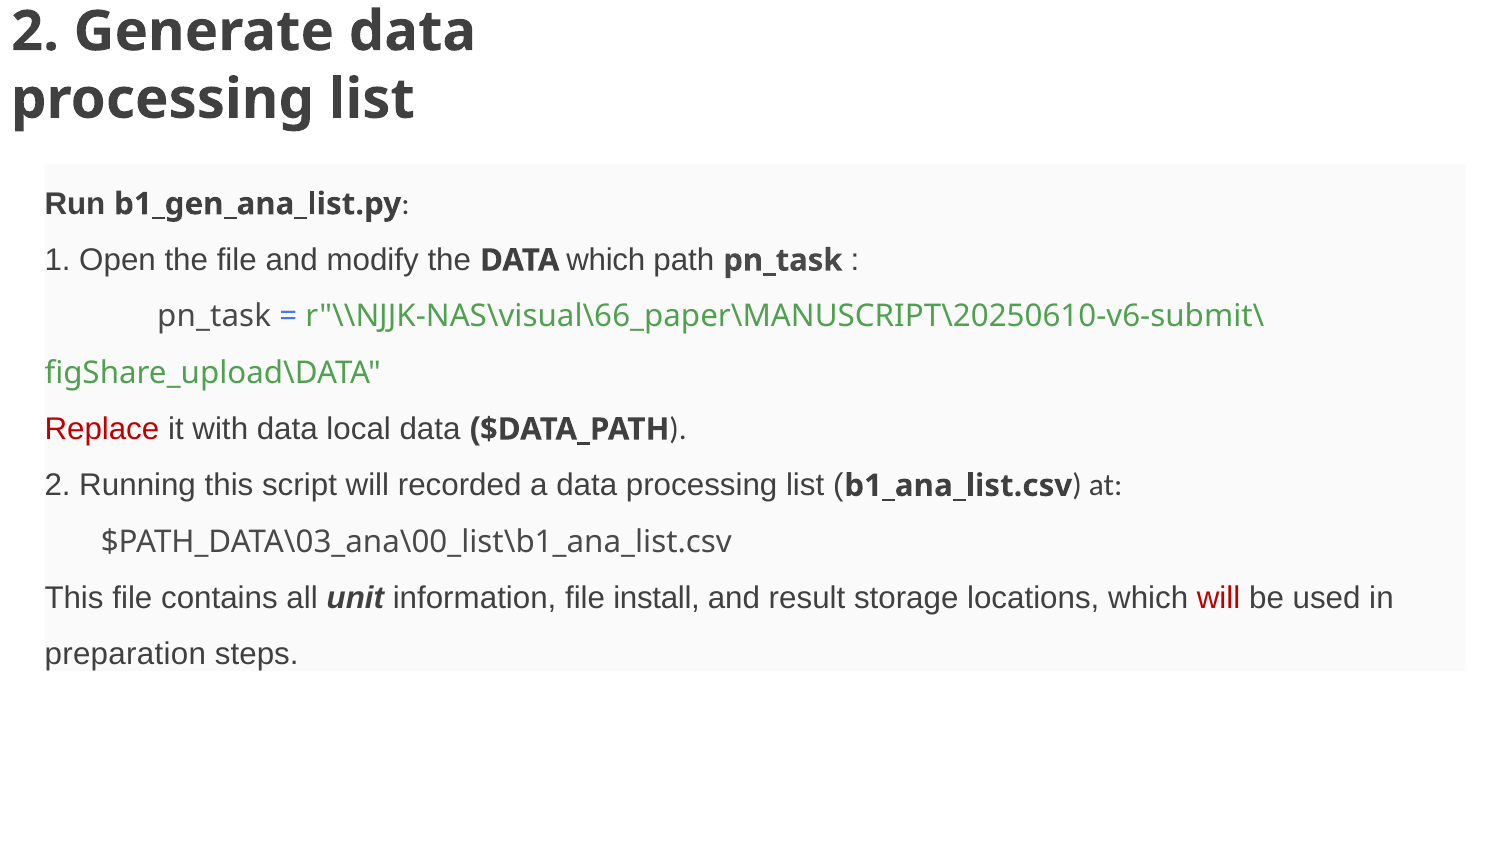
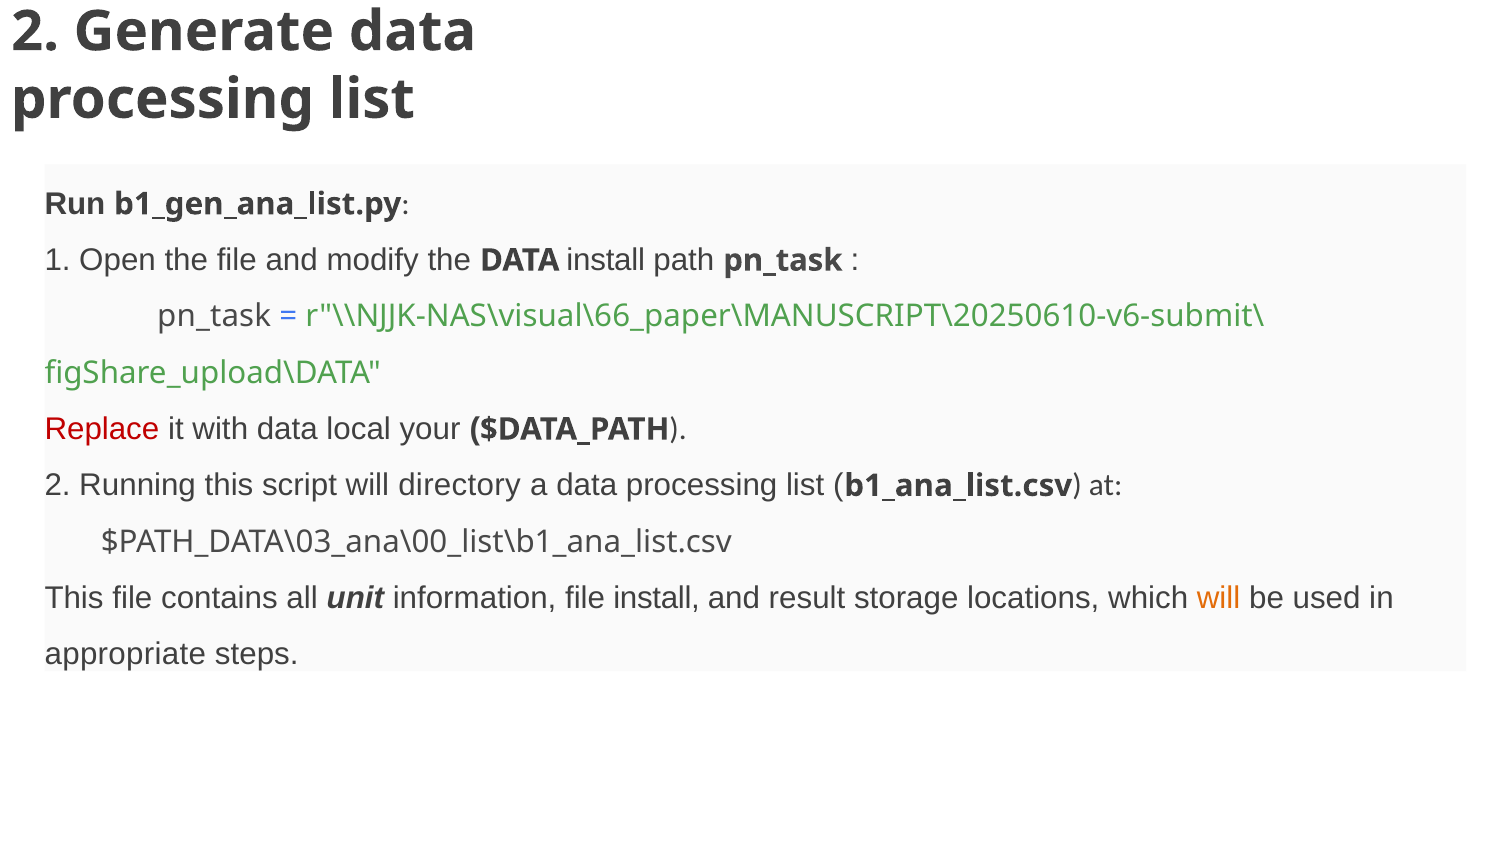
DATA which: which -> install (606, 260)
local data: data -> your (430, 429)
recorded: recorded -> directory (460, 486)
will colour: red -> orange (1219, 598)
preparation: preparation -> appropriate (125, 655)
